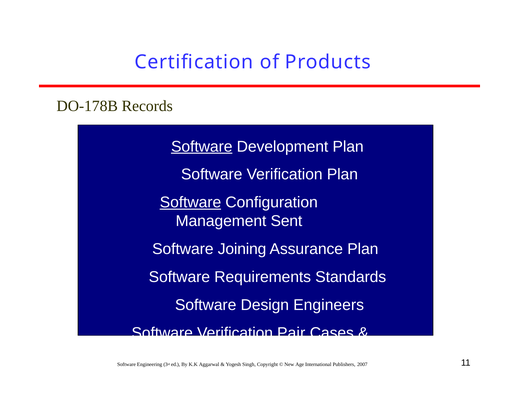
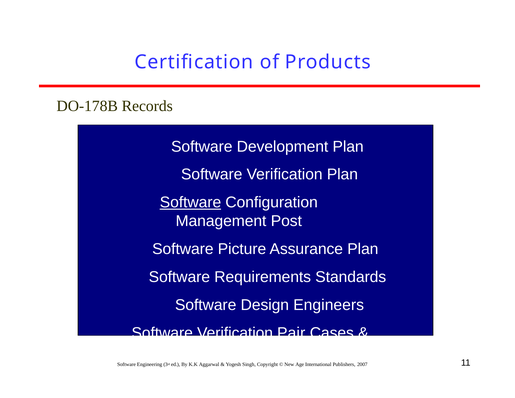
Software underline: present -> none (202, 147)
Sent: Sent -> Post (286, 221)
Joining: Joining -> Picture (242, 249)
